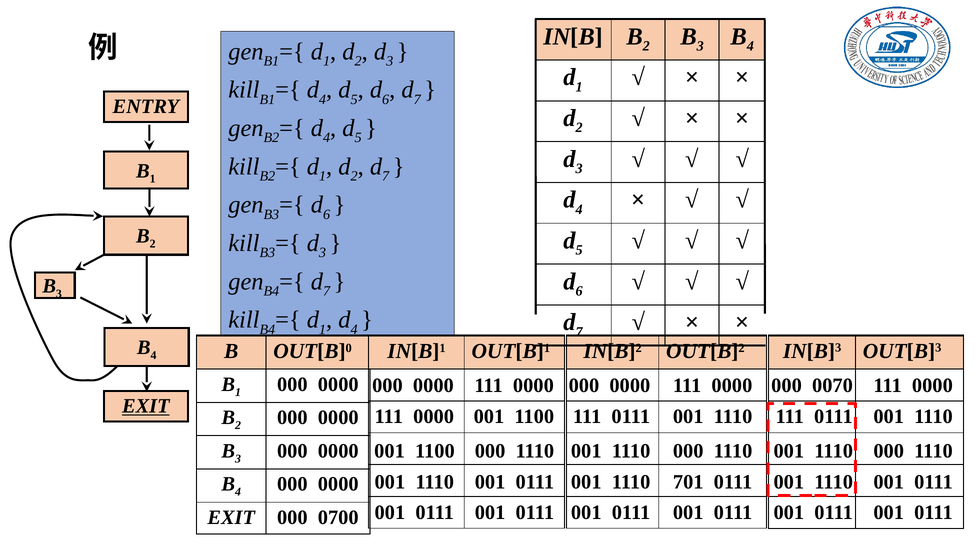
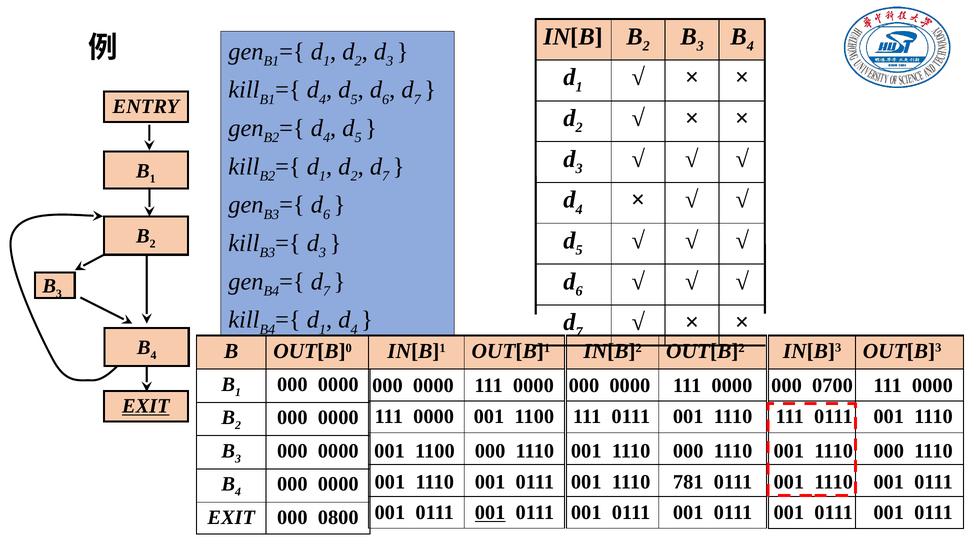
0070: 0070 -> 0700 (832, 385)
701: 701 -> 781 (688, 482)
001 underline: none -> present (490, 512)
0700: 0700 -> 0800 (338, 517)
